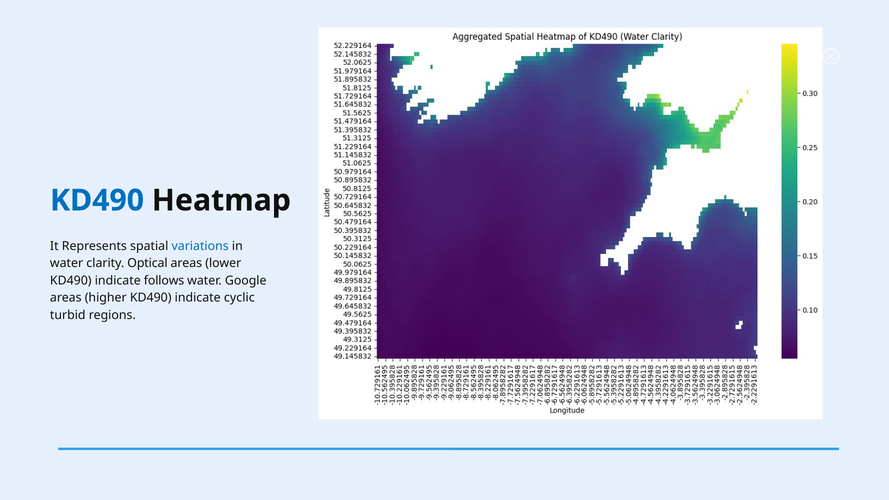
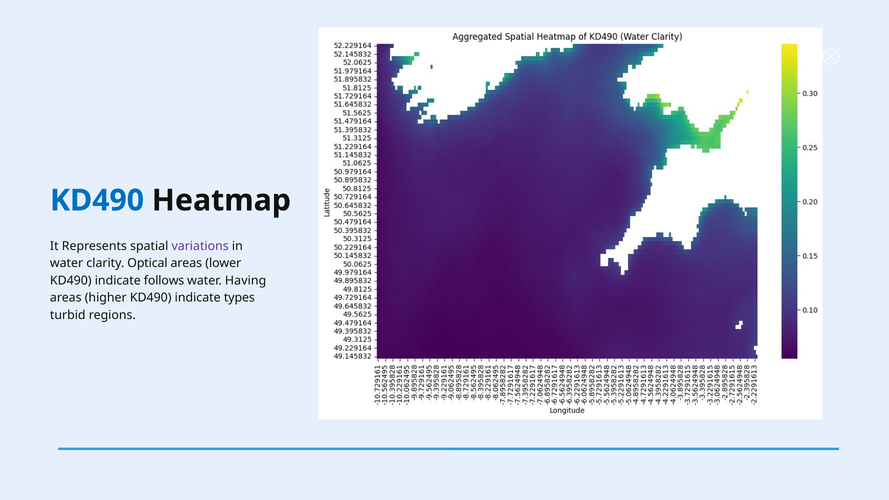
variations colour: blue -> purple (200, 246)
Google: Google -> Having (246, 281)
cyclic: cyclic -> types (239, 298)
